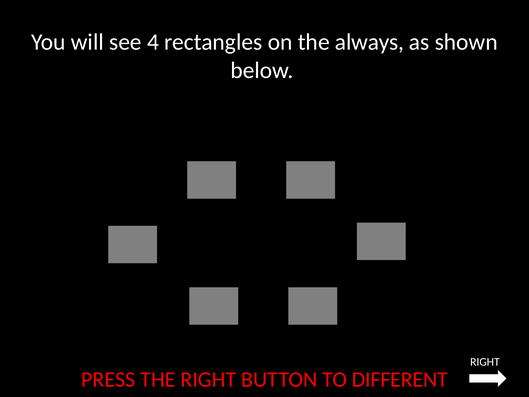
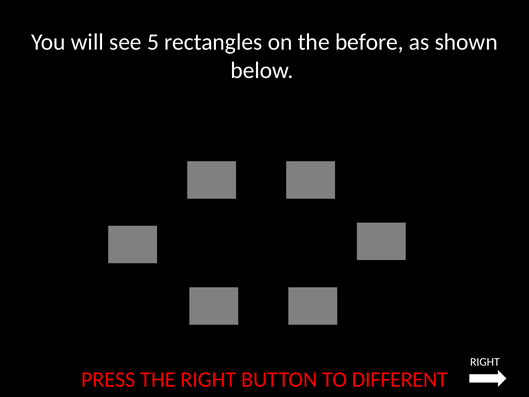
4: 4 -> 5 (153, 42)
always: always -> before (369, 42)
